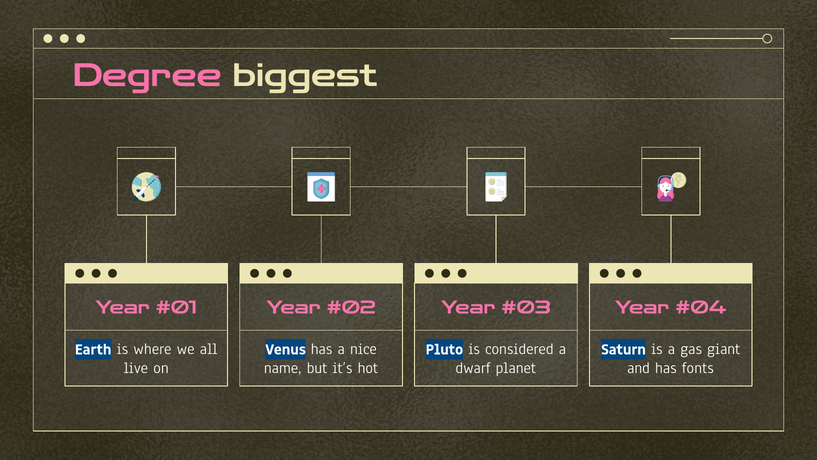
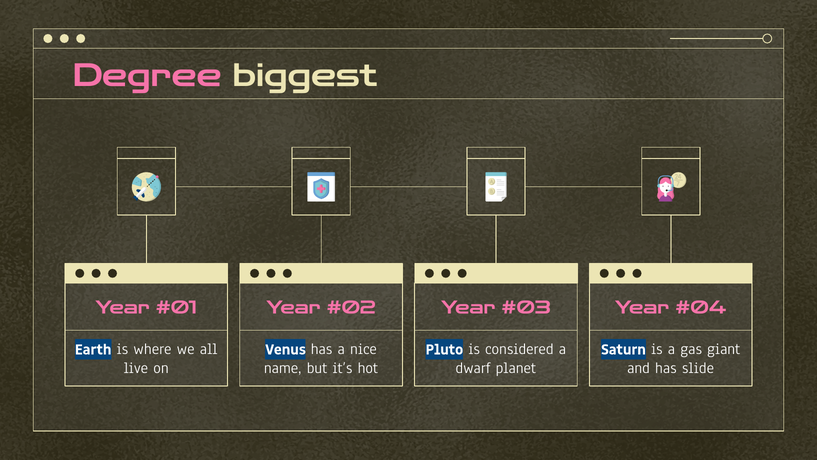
fonts: fonts -> slide (698, 368)
